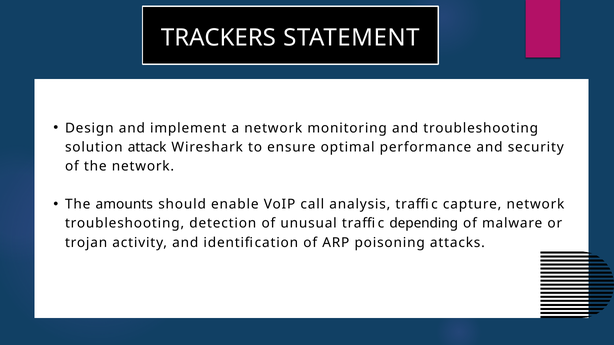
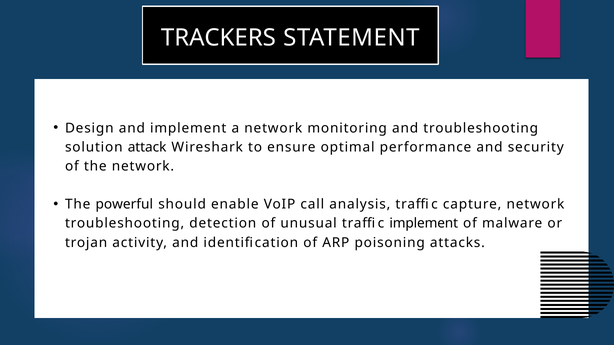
amounts: amounts -> powerful (124, 205)
traffic depending: depending -> implement (424, 224)
